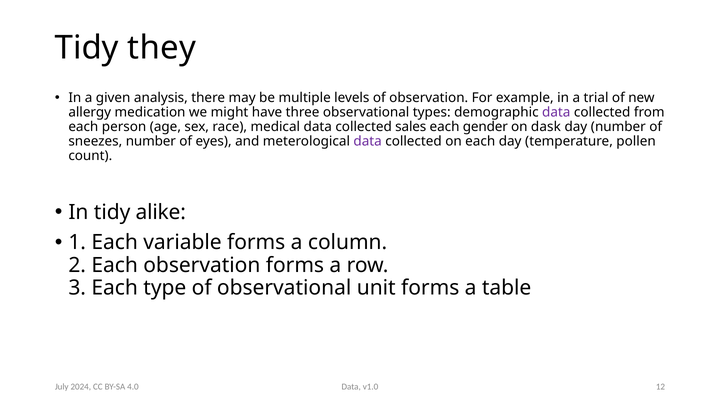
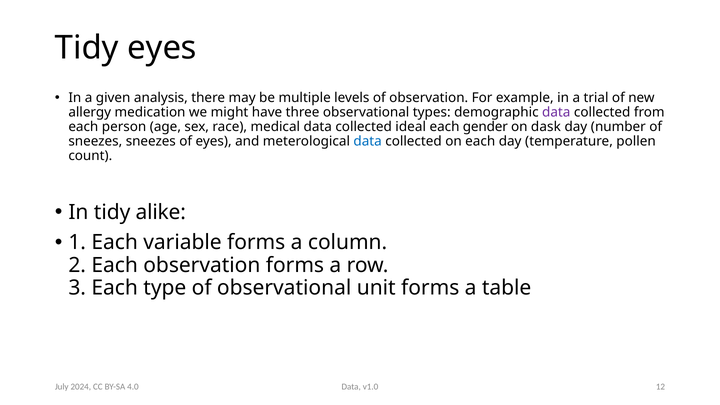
Tidy they: they -> eyes (162, 48)
sales: sales -> ideal (411, 127)
sneezes number: number -> sneezes (151, 141)
data colour: purple -> blue (368, 141)
